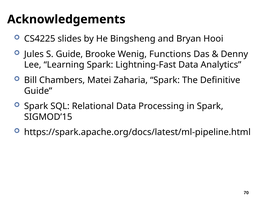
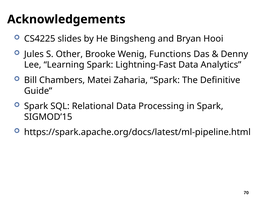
S Guide: Guide -> Other (69, 54)
